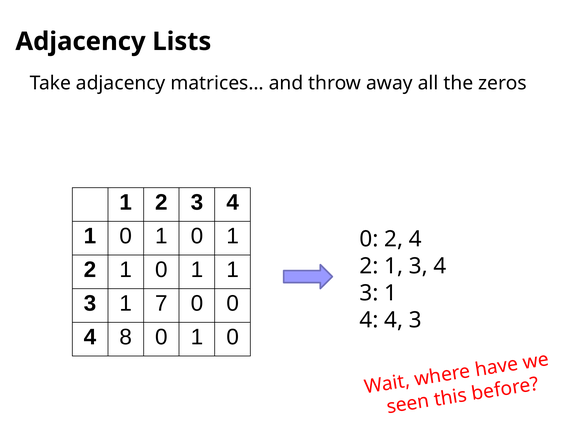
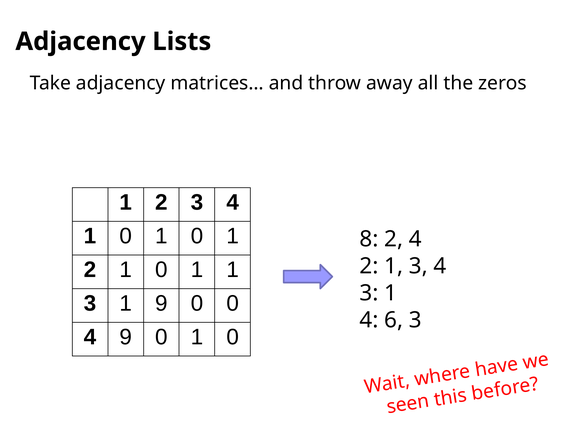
0: 0 -> 8 (369, 239)
1 7: 7 -> 9 (161, 304)
4 4: 4 -> 6 (394, 320)
4 8: 8 -> 9 (126, 337)
